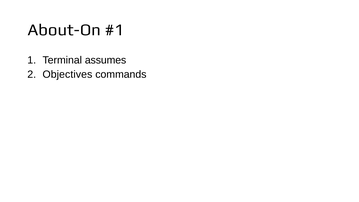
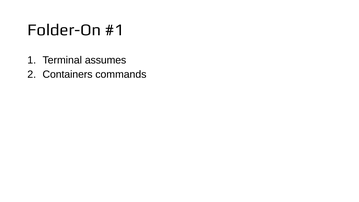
About-On: About-On -> Folder-On (64, 30)
Objectives: Objectives -> Containers (68, 74)
